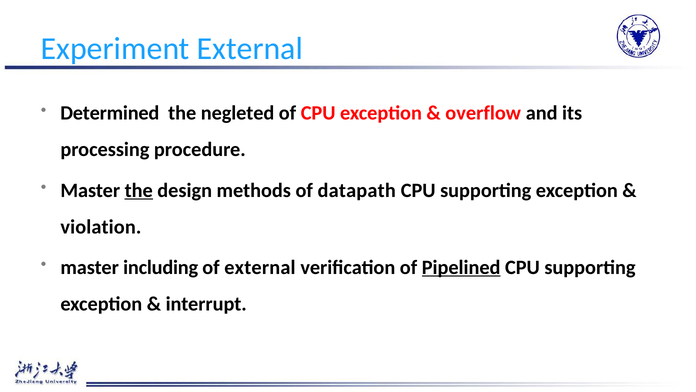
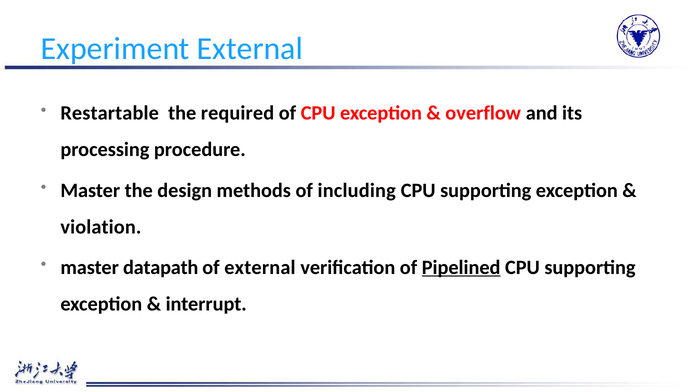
Determined: Determined -> Restartable (110, 113)
negleted: negleted -> required (237, 113)
the underline: present -> none (139, 190)
datapath: datapath -> including (357, 190)
including: including -> datapath (161, 267)
